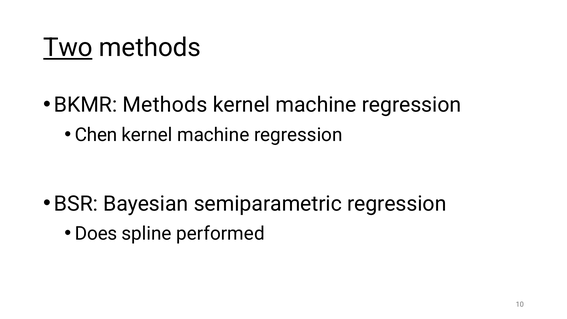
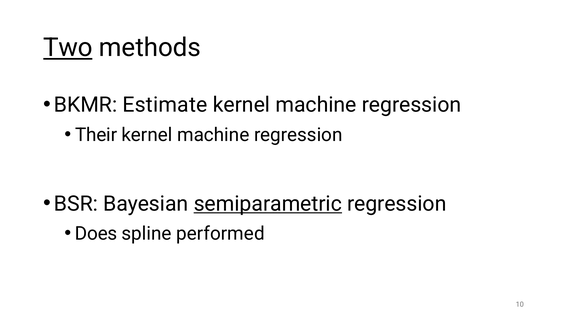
BKMR Methods: Methods -> Estimate (165, 105)
Chen: Chen -> Their (96, 135)
semiparametric underline: none -> present (268, 204)
